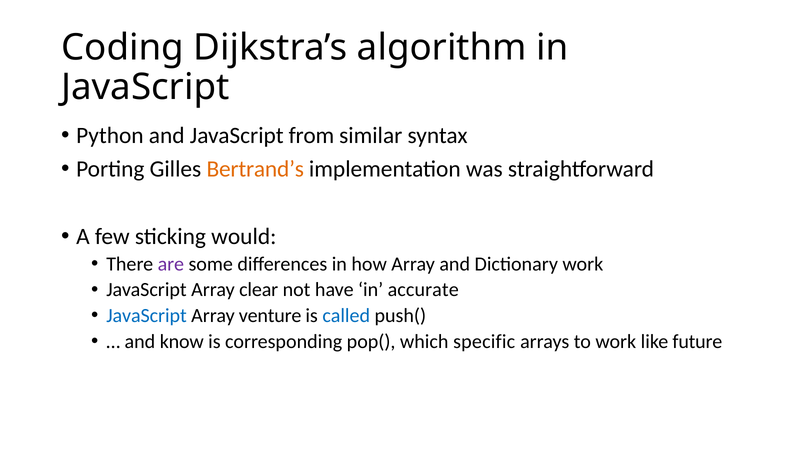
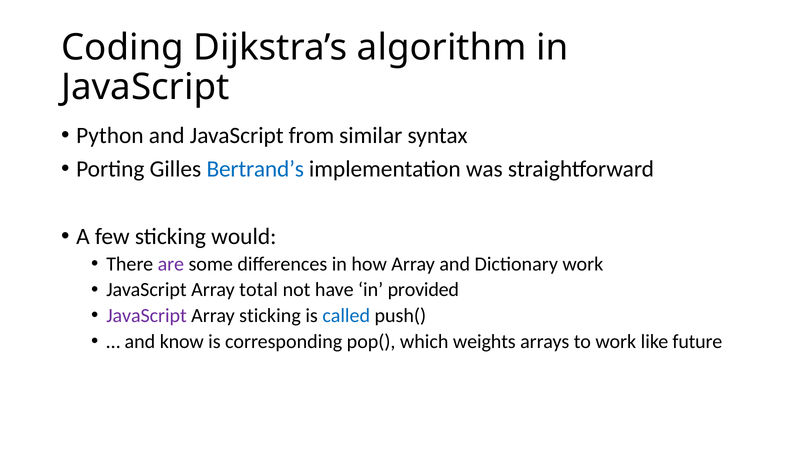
Bertrand’s colour: orange -> blue (255, 169)
clear: clear -> total (259, 290)
accurate: accurate -> provided (423, 290)
JavaScript colour: blue -> purple (146, 316)
Array venture: venture -> sticking (270, 316)
specific: specific -> weights (484, 342)
